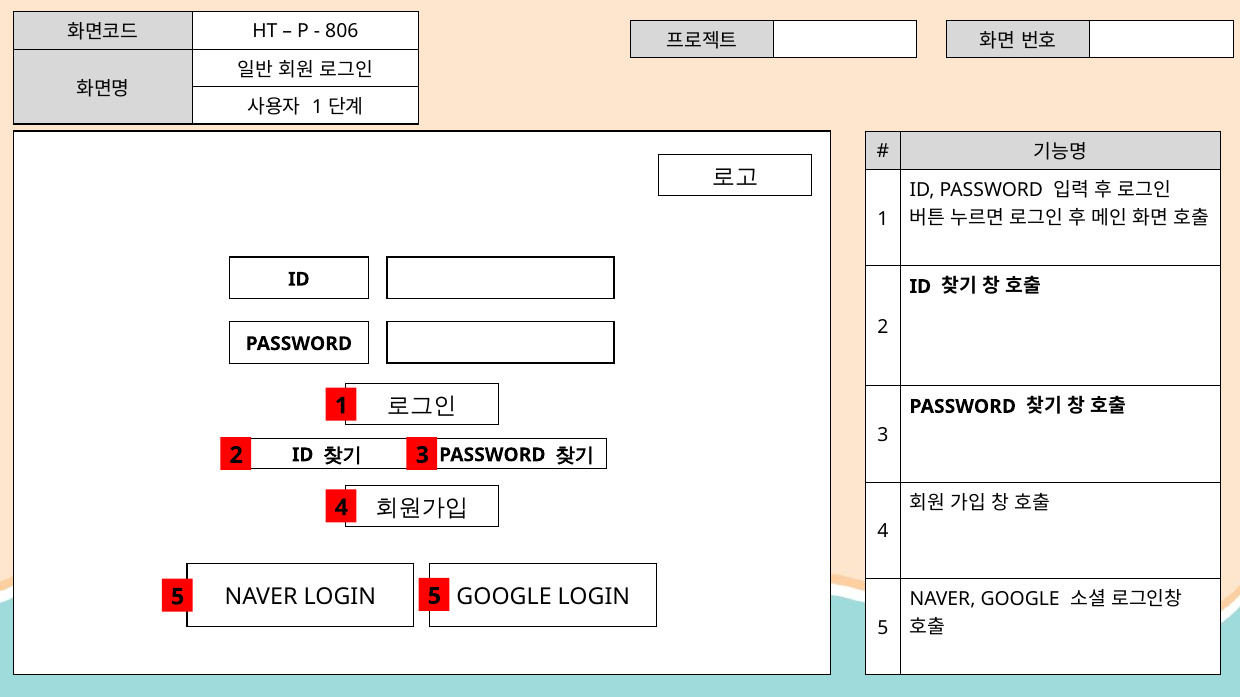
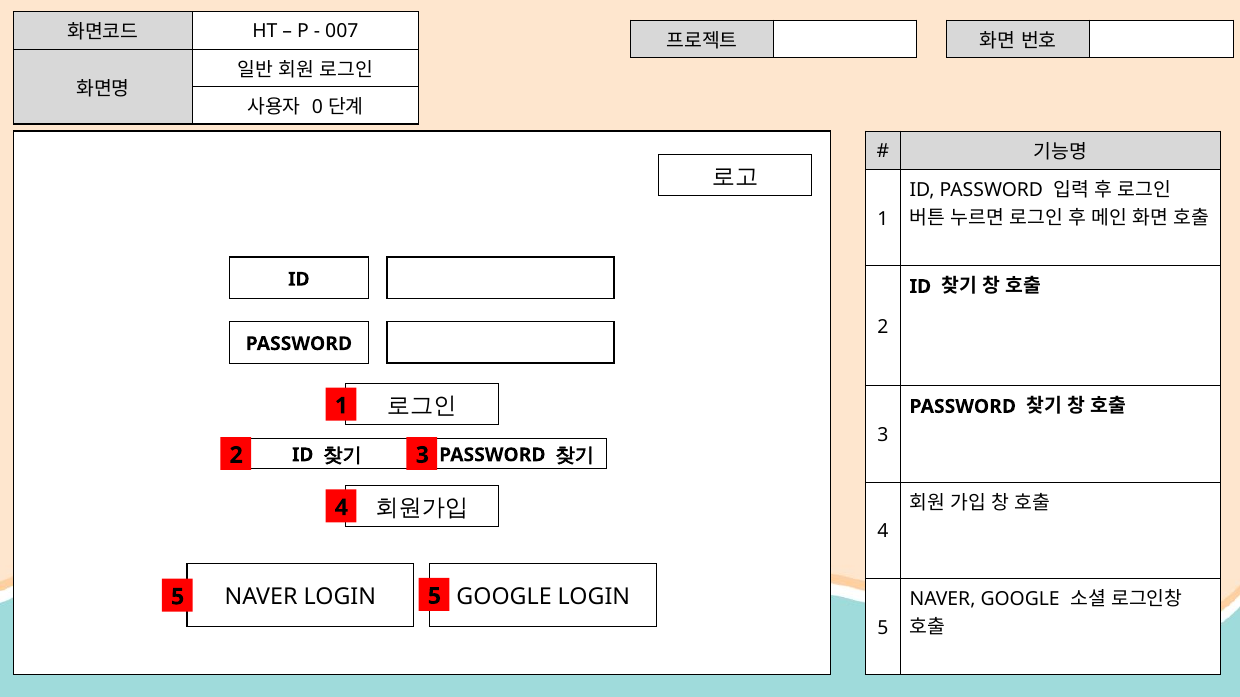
806: 806 -> 007 (342, 32)
1: 1 -> 0 (317, 107)
